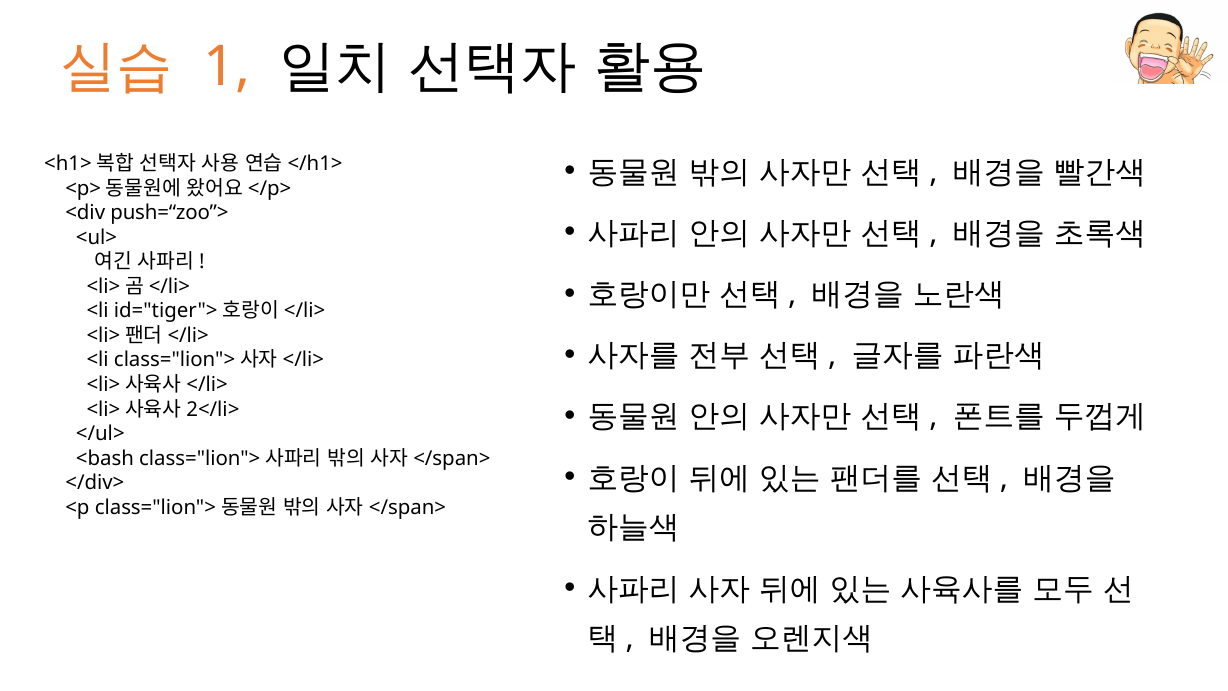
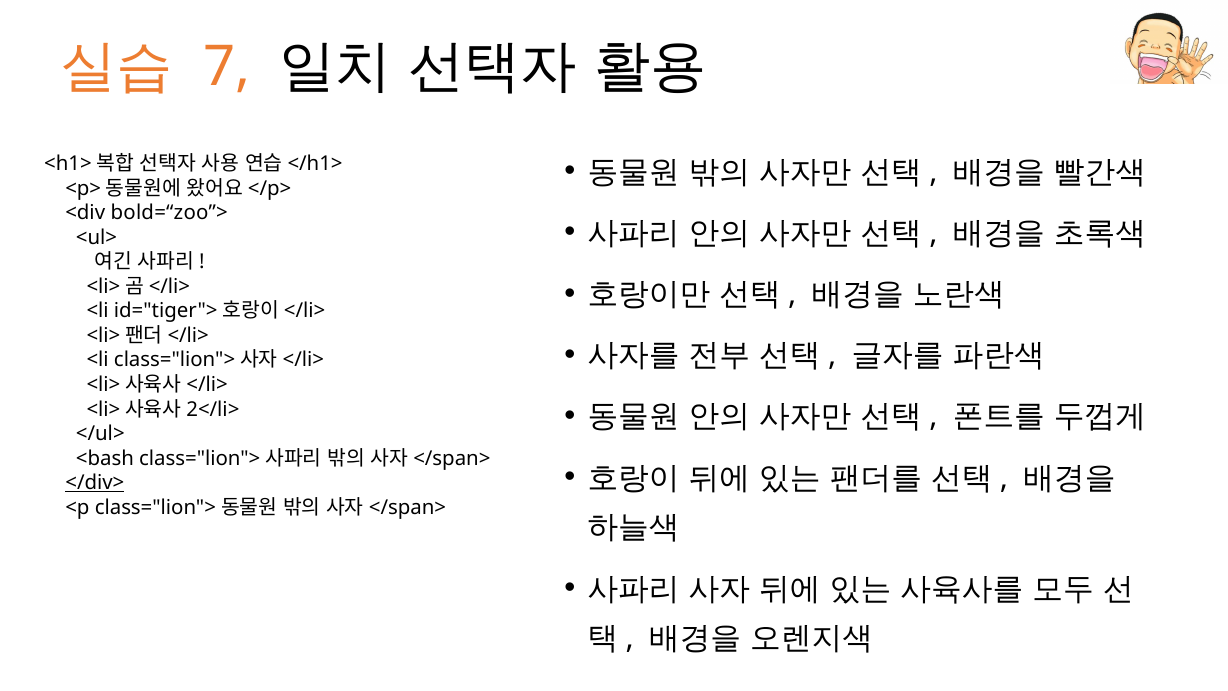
1: 1 -> 7 (227, 67)
push=“zoo”>: push=“zoo”> -> bold=“zoo”> (169, 213)
</div> underline: none -> present (95, 483)
